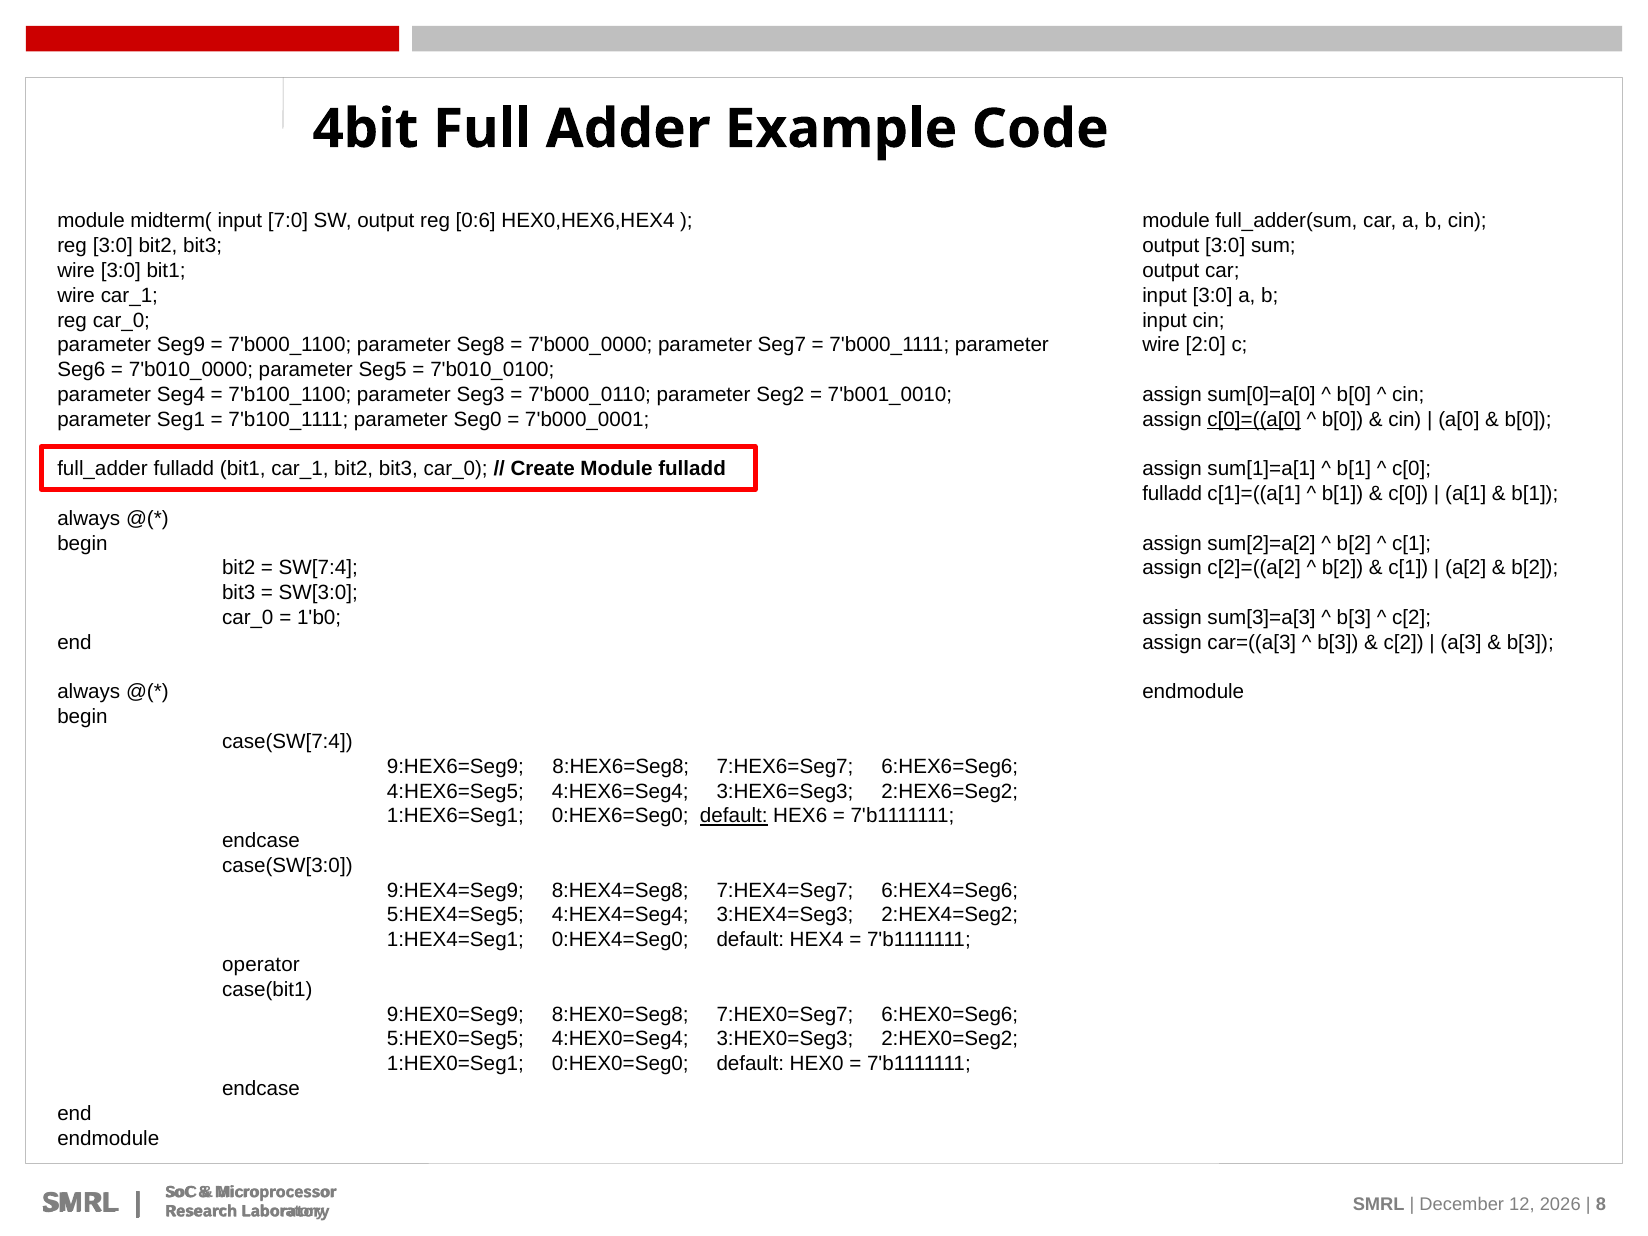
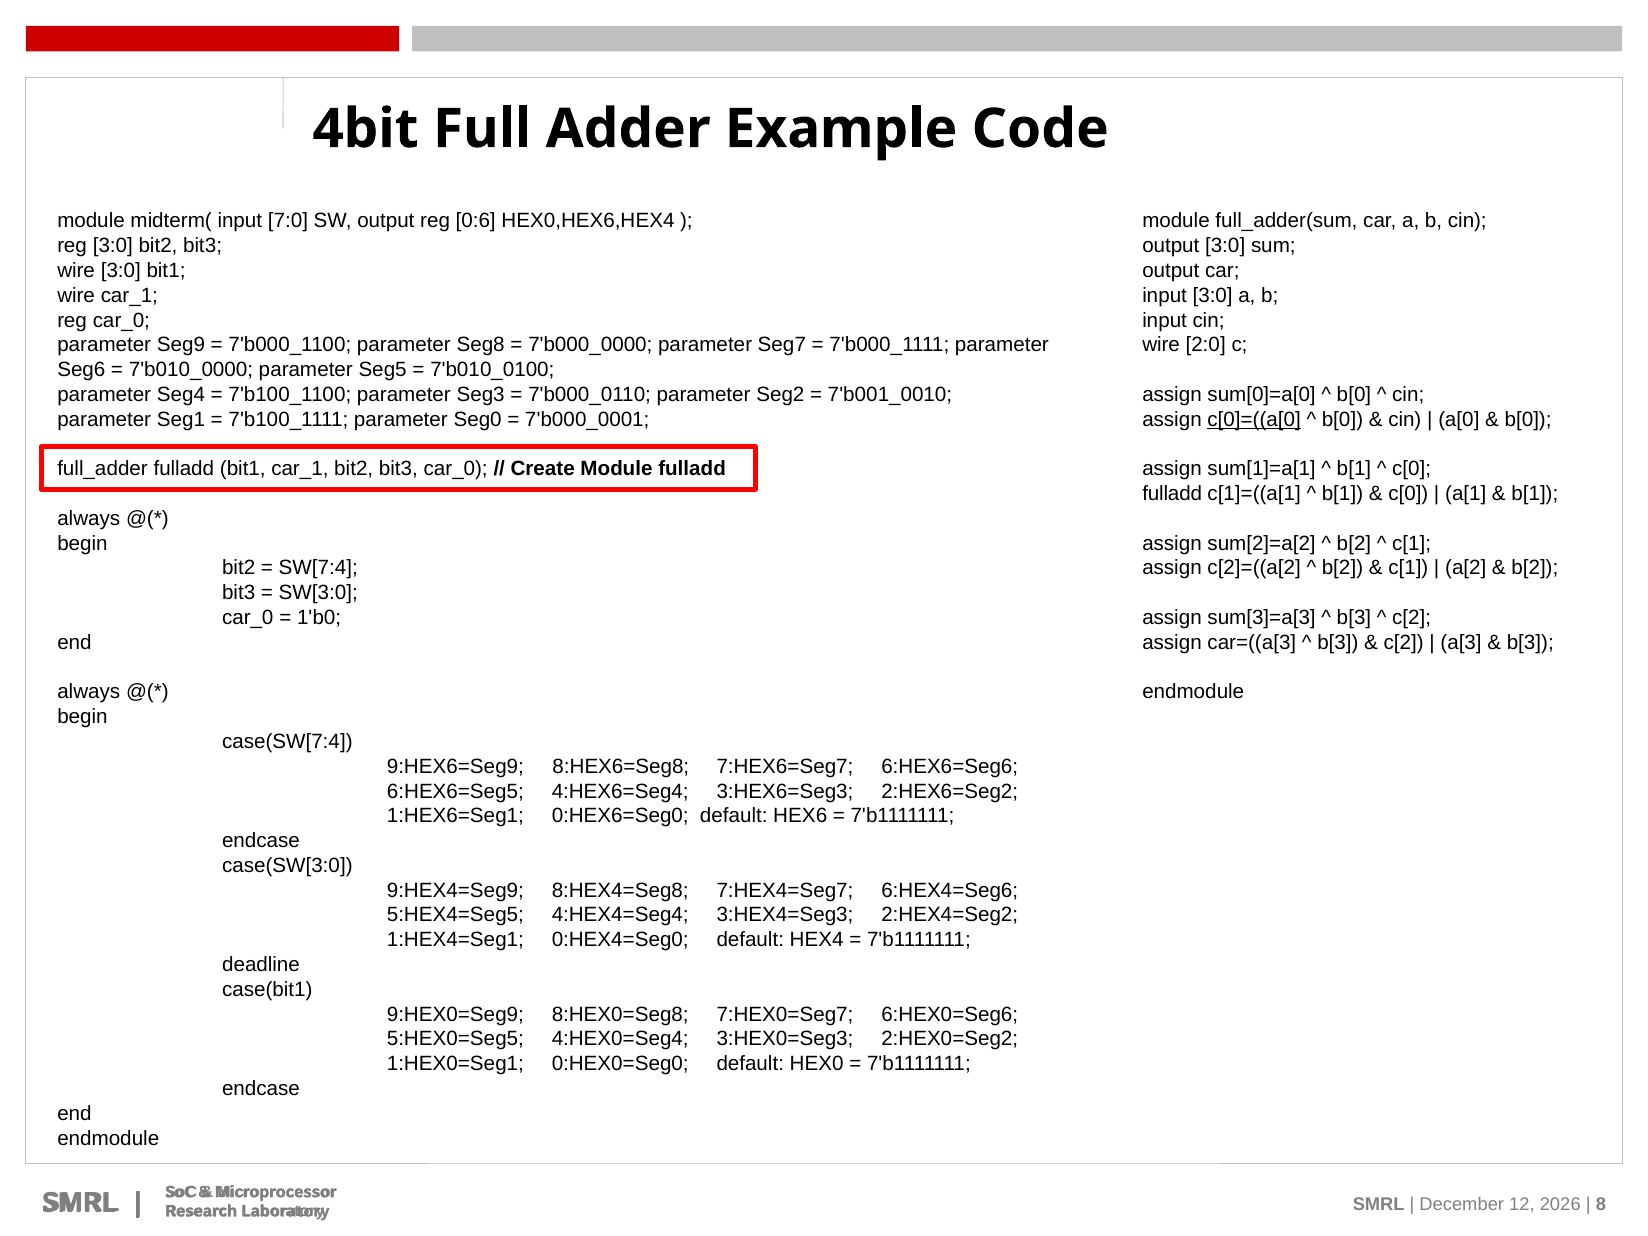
4:HEX6=Seg5: 4:HEX6=Seg5 -> 6:HEX6=Seg5 (455, 791)
default underline: present -> none (734, 816)
operator: operator -> deadline (261, 965)
